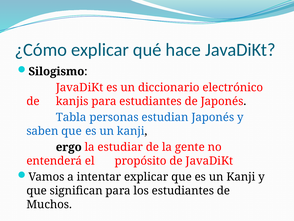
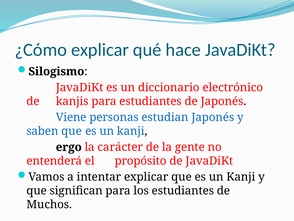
Tabla: Tabla -> Viene (71, 117)
estudiar: estudiar -> carácter (120, 147)
